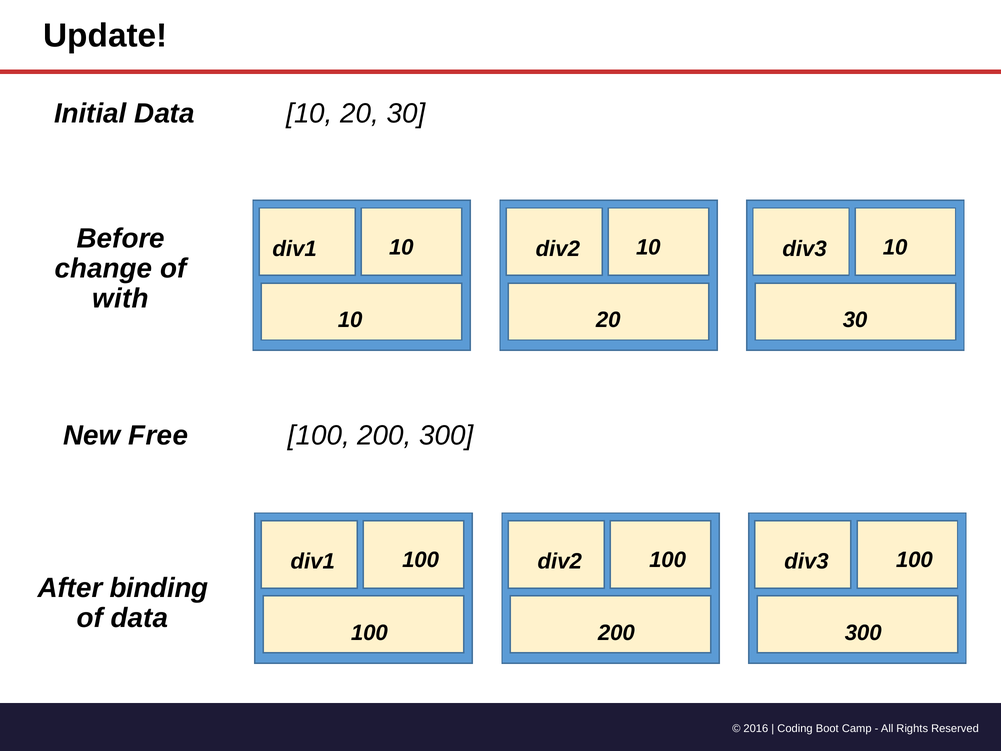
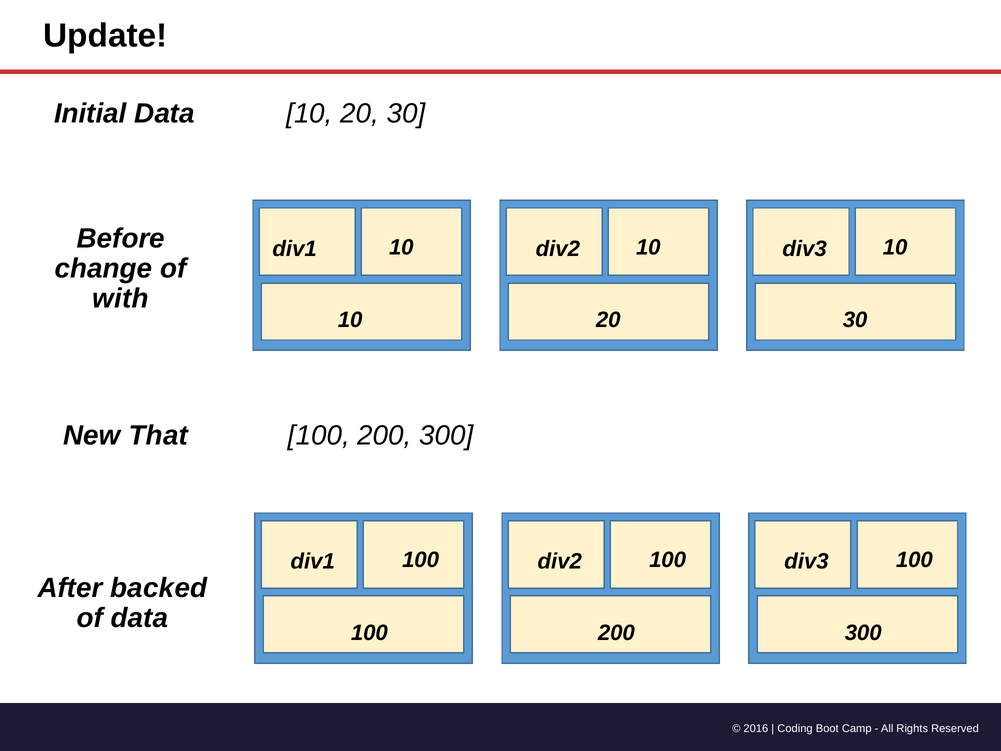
Free: Free -> That (158, 436)
binding: binding -> backed (159, 588)
